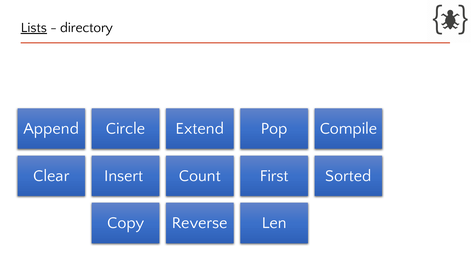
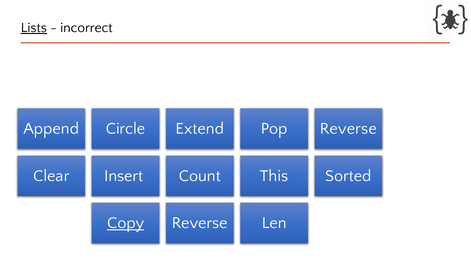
directory: directory -> incorrect (86, 28)
Pop Compile: Compile -> Reverse (348, 128)
First: First -> This (274, 176)
Copy underline: none -> present (126, 223)
